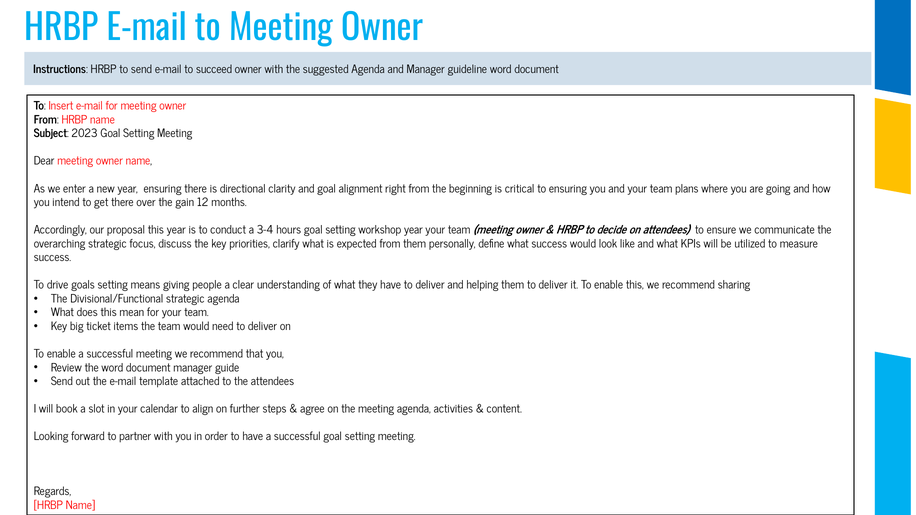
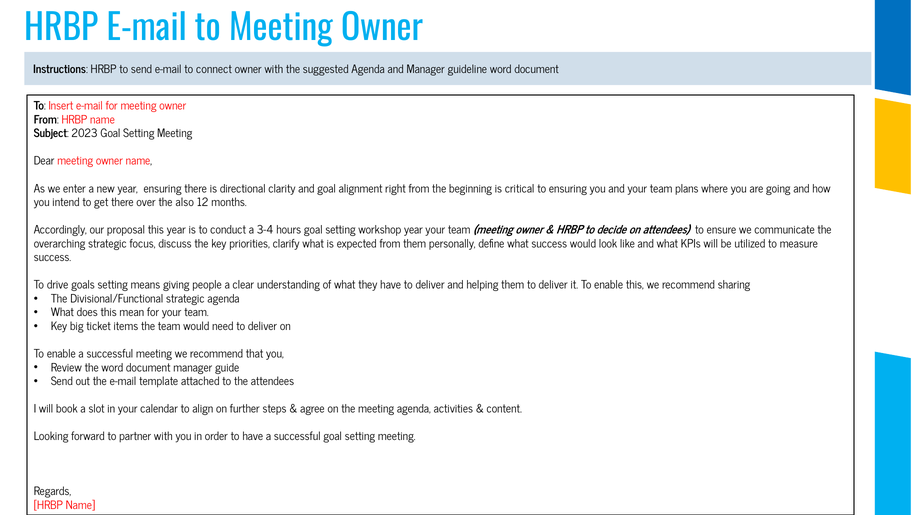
succeed: succeed -> connect (214, 69)
gain: gain -> also (185, 203)
